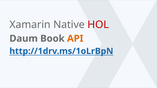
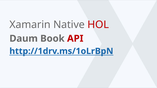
API colour: orange -> red (75, 39)
